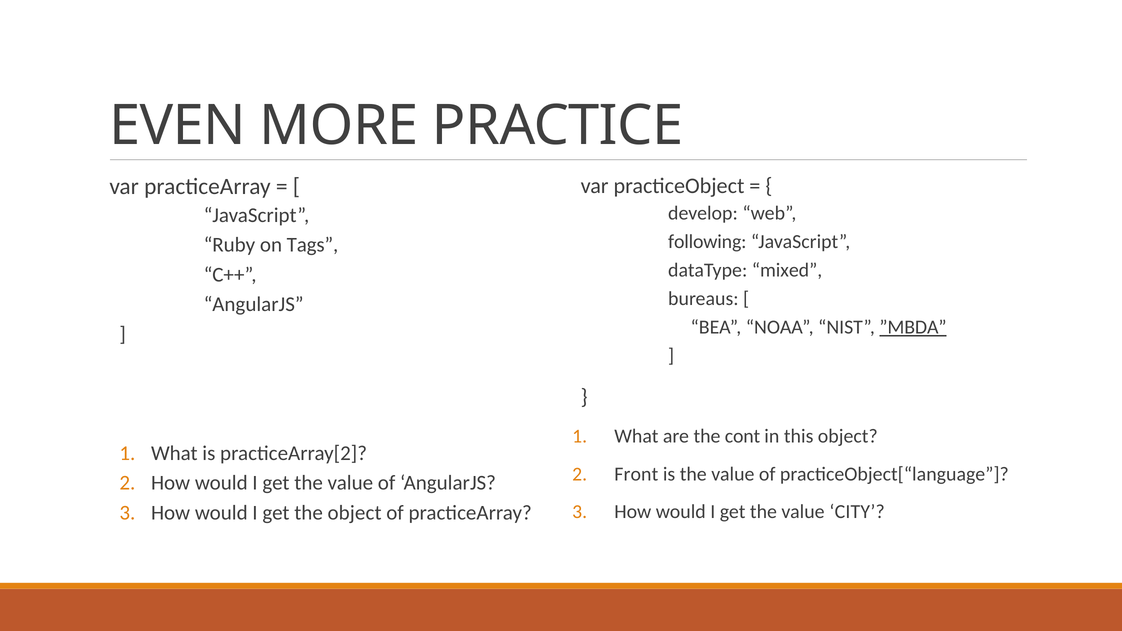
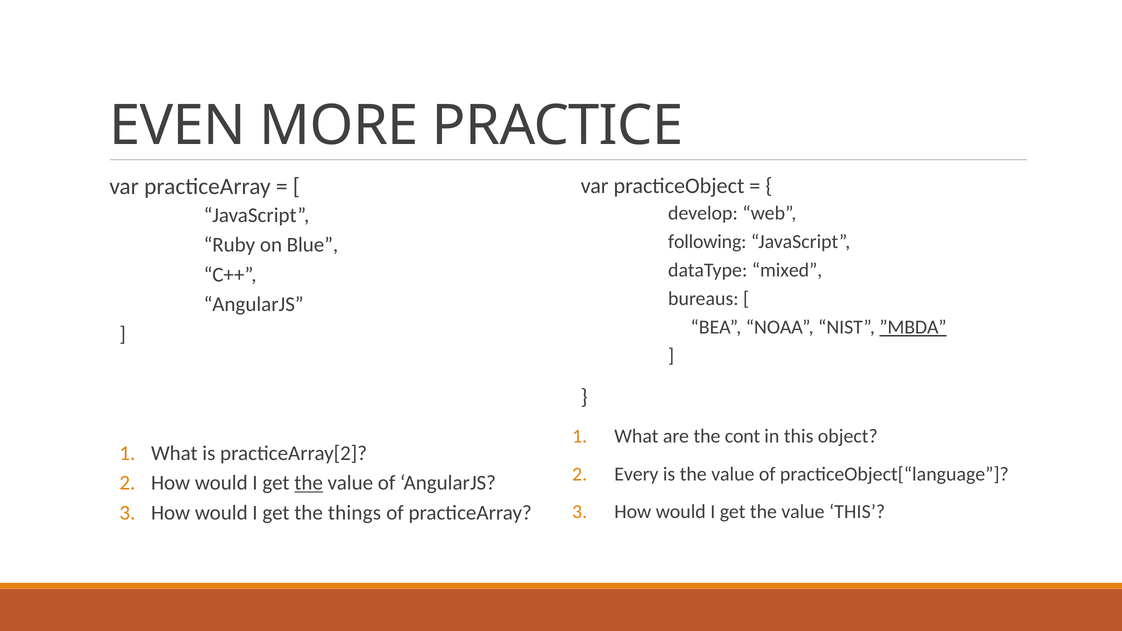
Tags: Tags -> Blue (312, 245)
Front: Front -> Every (636, 474)
the underline: none -> present (309, 483)
the object: object -> things (354, 513)
value CITY: CITY -> THIS (857, 512)
